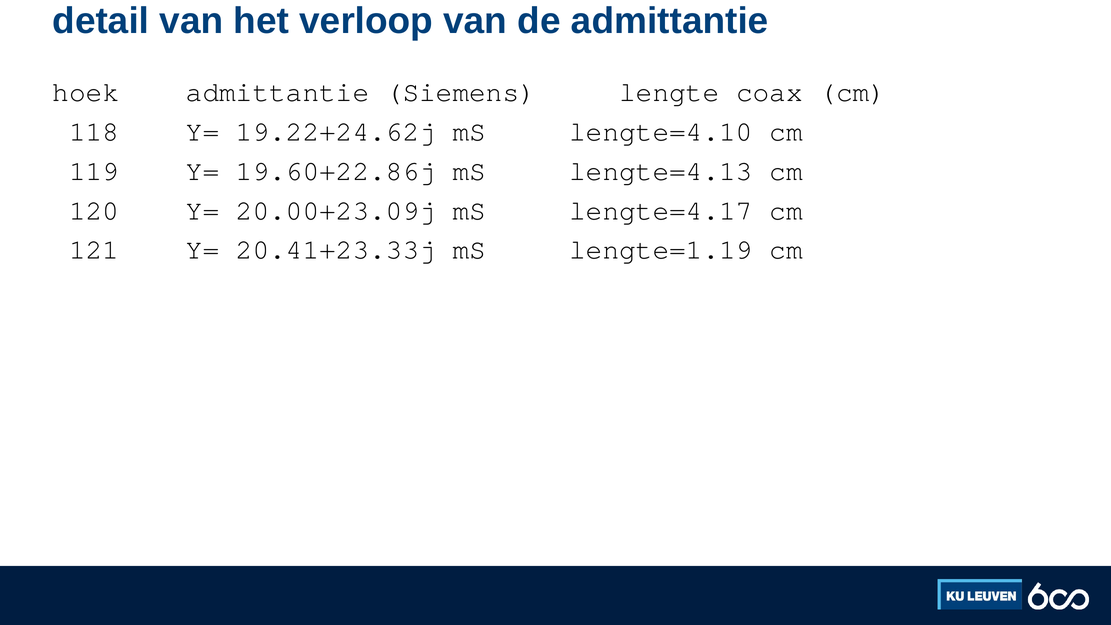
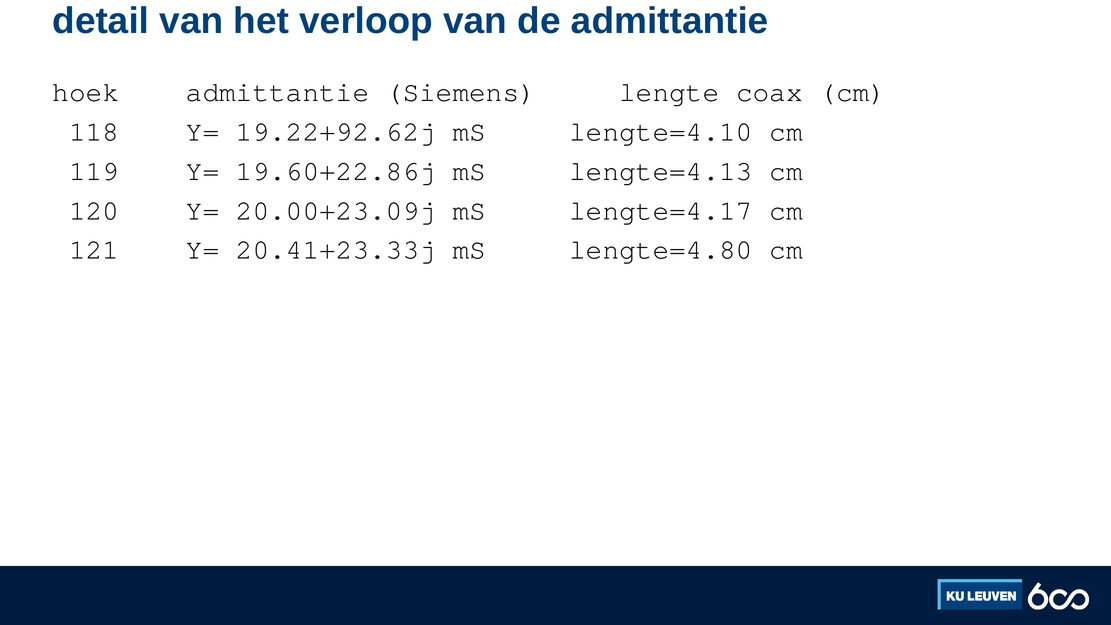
19.22+24.62j: 19.22+24.62j -> 19.22+92.62j (336, 132)
lengte=1.19: lengte=1.19 -> lengte=4.80 (661, 250)
